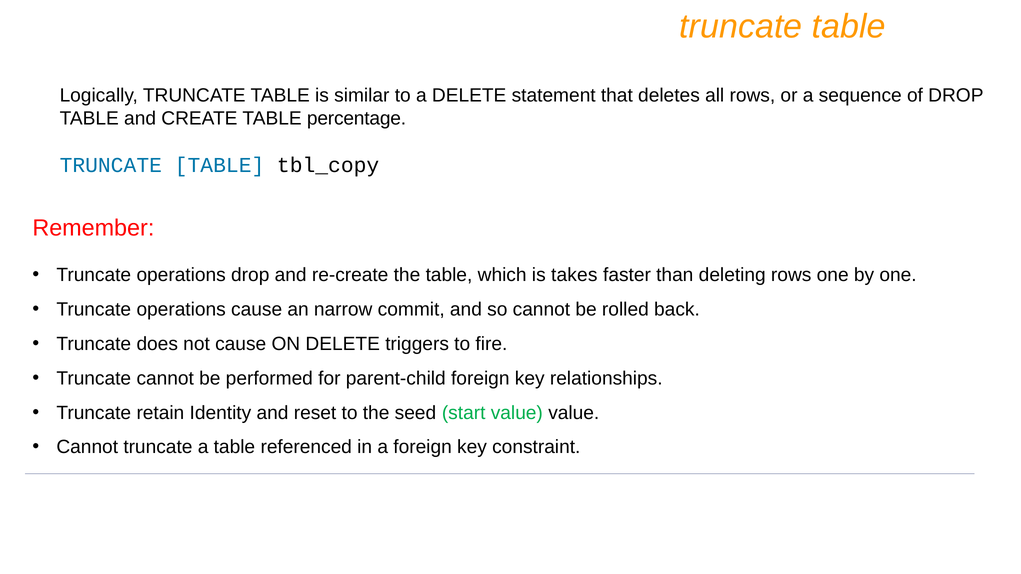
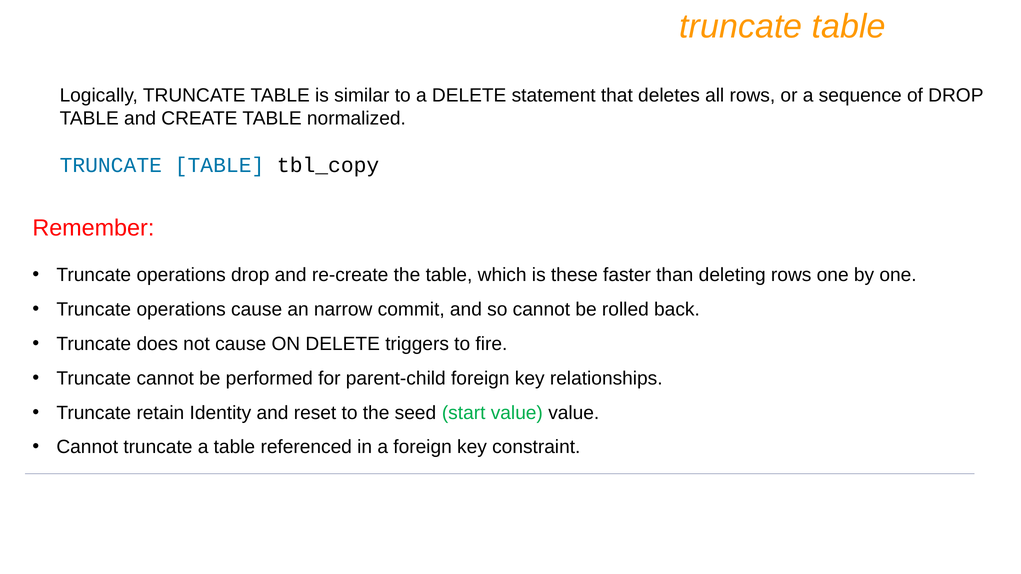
percentage: percentage -> normalized (356, 118)
takes: takes -> these (574, 275)
